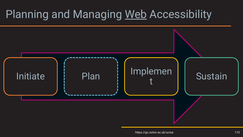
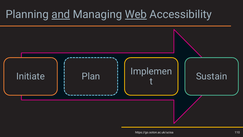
and underline: none -> present (61, 14)
